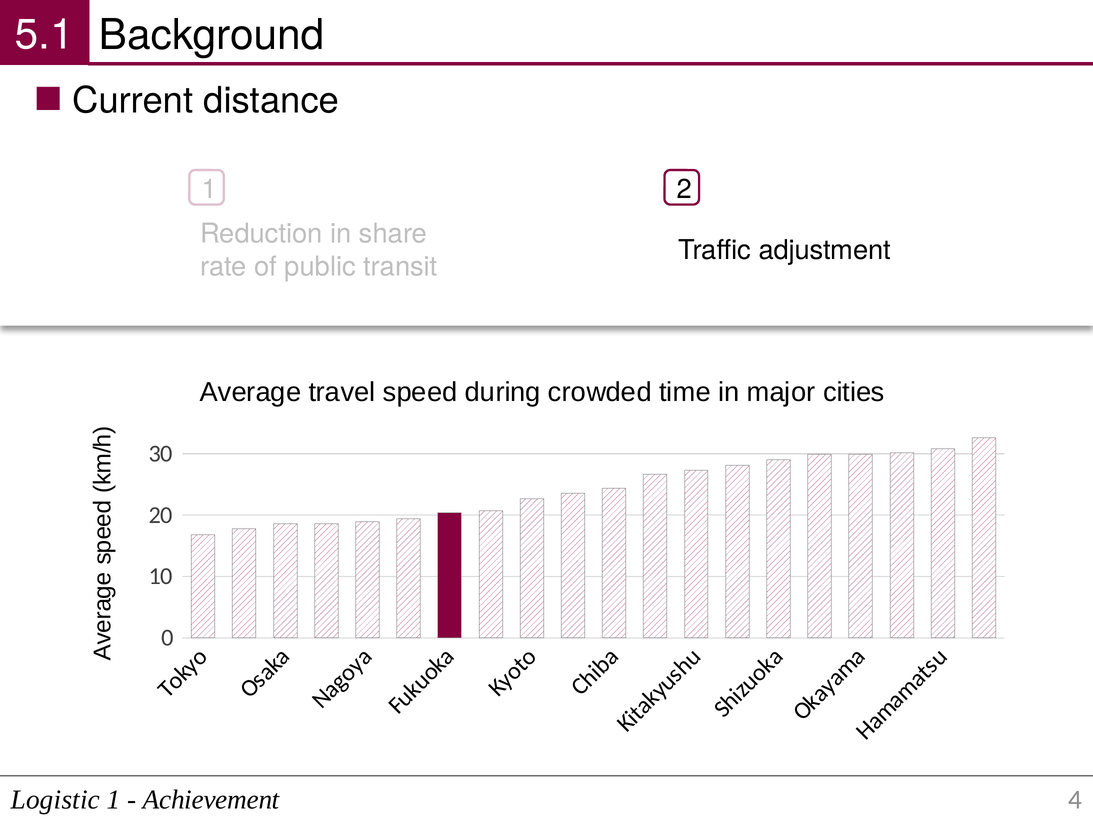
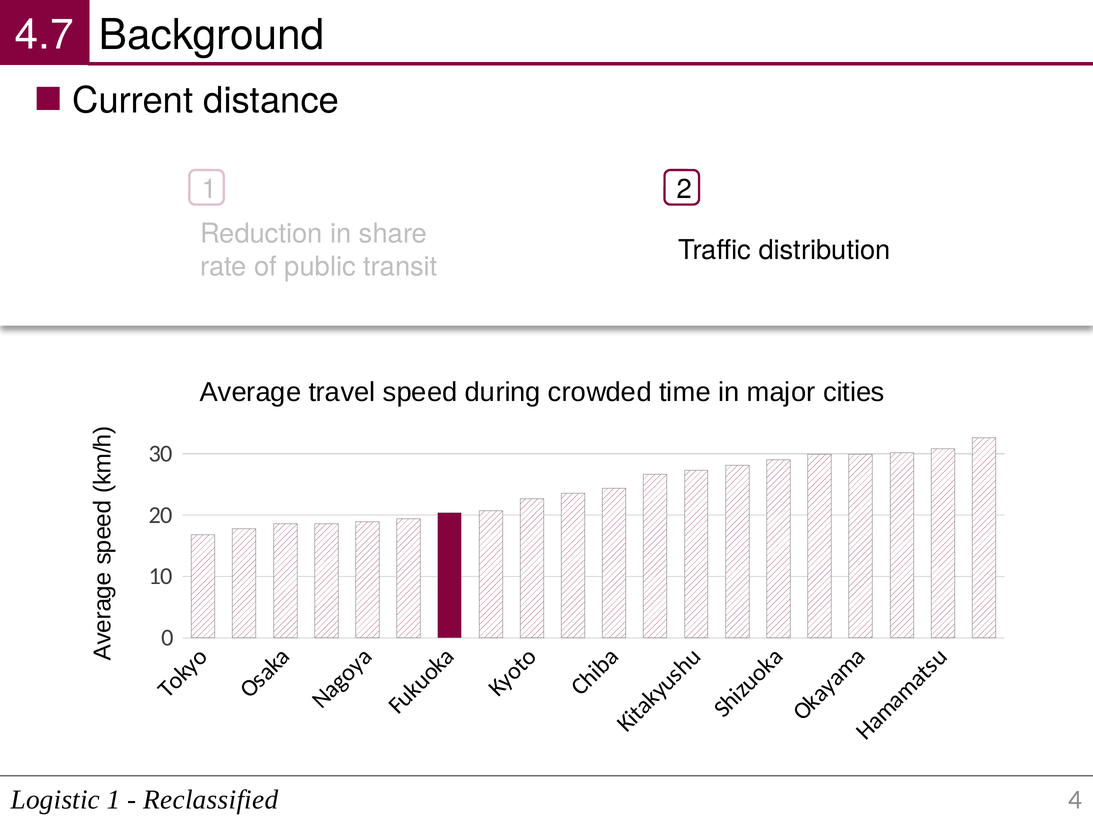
5.1: 5.1 -> 4.7 (44, 35)
adjustment: adjustment -> distribution (825, 250)
Achievement: Achievement -> Reclassified (211, 799)
